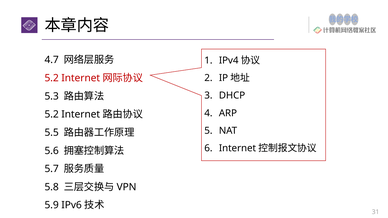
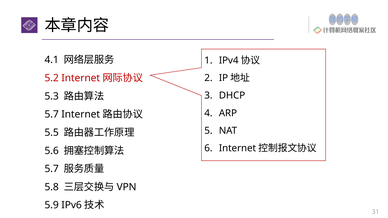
4.7: 4.7 -> 4.1 (52, 60)
5.2: 5.2 -> 5.7 (52, 114)
